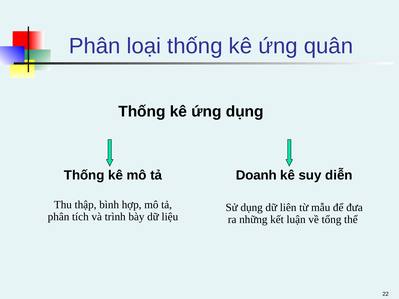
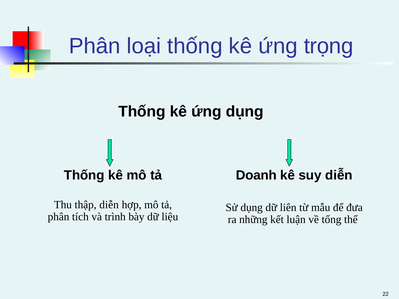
quân: quân -> trọng (329, 46)
thập bình: bình -> diễn (109, 205)
